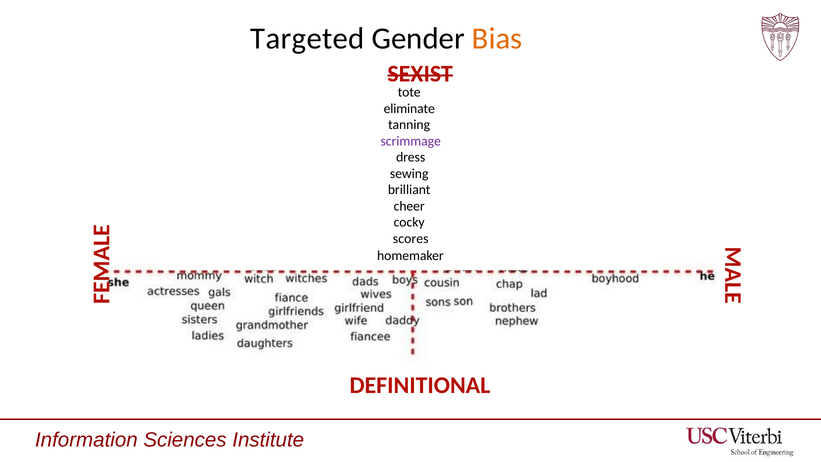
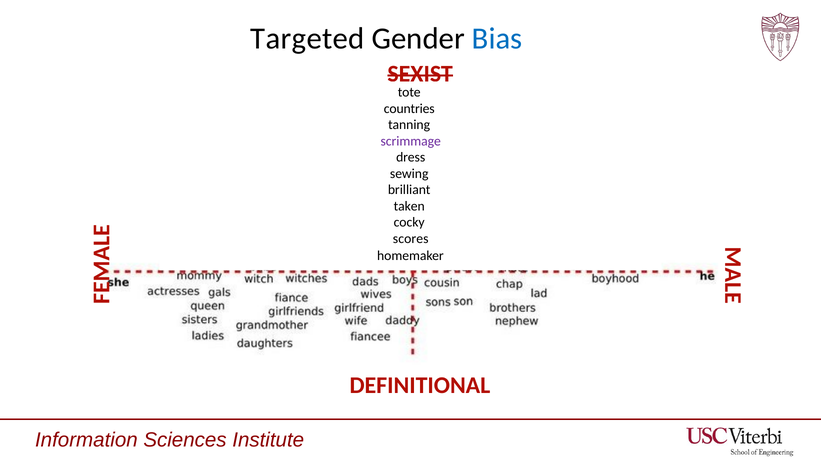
Bias colour: orange -> blue (497, 38)
eliminate: eliminate -> countries (409, 108)
cheer: cheer -> taken (409, 206)
